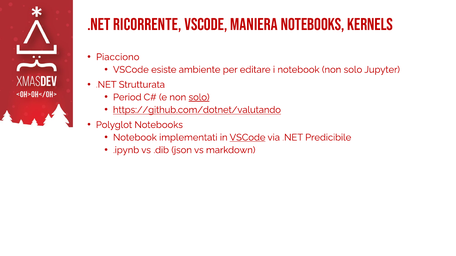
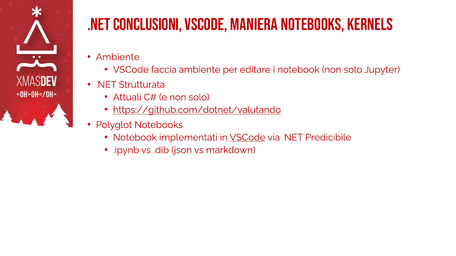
Ricorrente: Ricorrente -> Conclusioni (147, 24)
Piacciono: Piacciono -> Ambiente (118, 57)
esiste: esiste -> faccia (164, 70)
Period: Period -> Attuali (127, 97)
solo underline: present -> none (199, 97)
